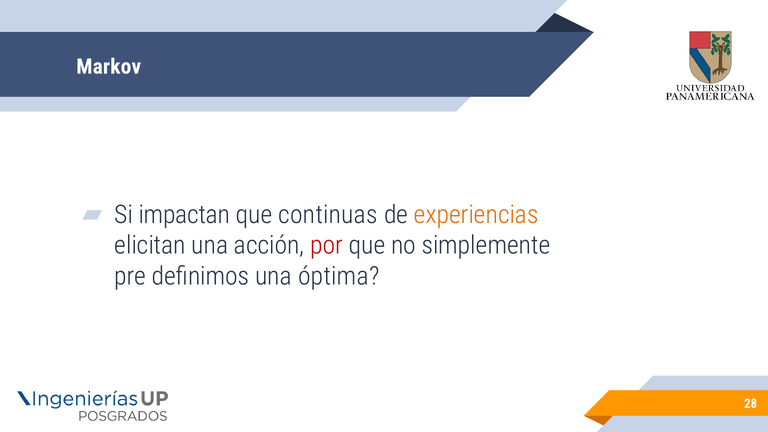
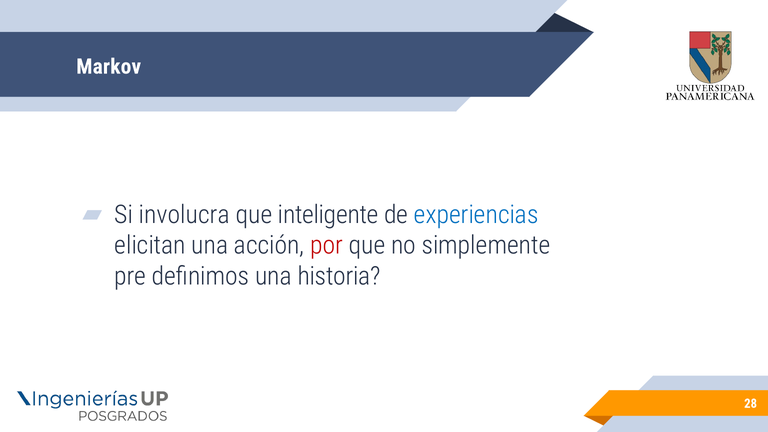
impactan: impactan -> involucra (184, 215)
continuas: continuas -> inteligente (328, 215)
experiencias colour: orange -> blue (476, 215)
óptima: óptima -> historia (339, 276)
